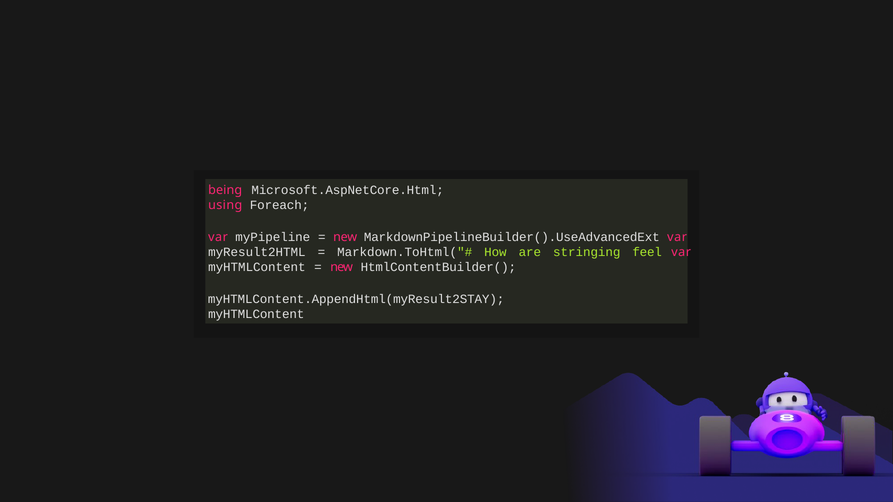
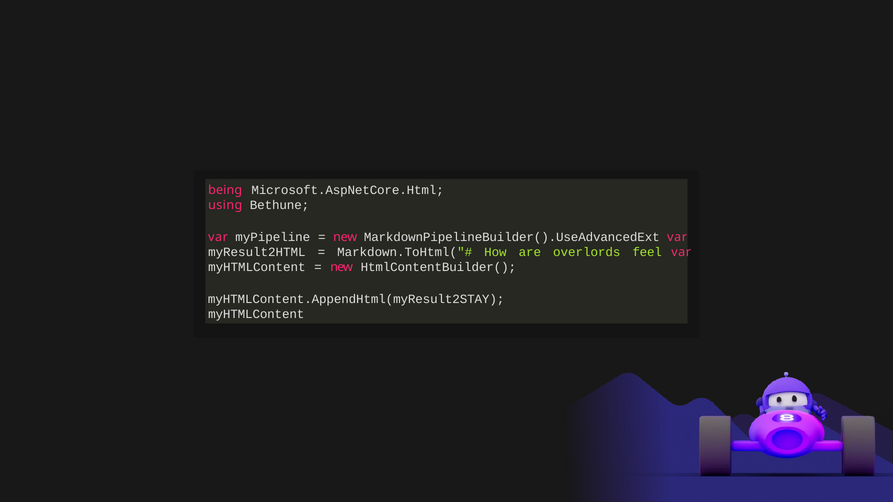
Foreach: Foreach -> Bethune (280, 205)
stringing: stringing -> overlords (587, 252)
